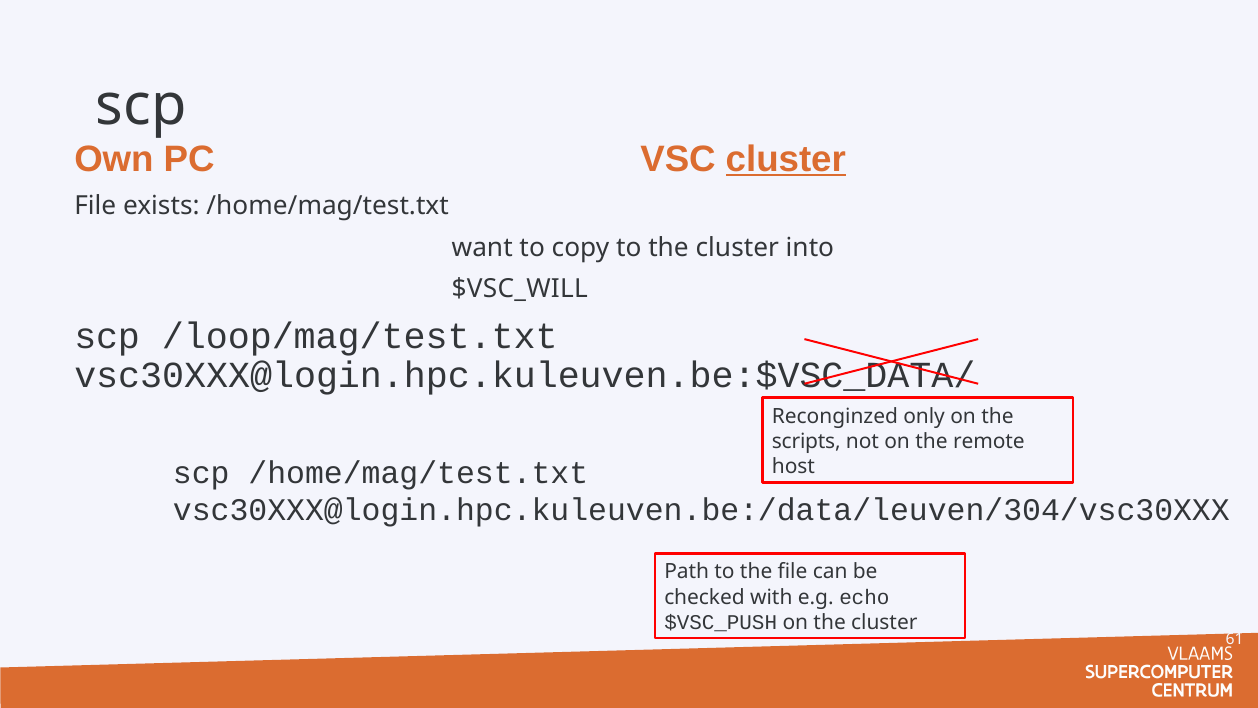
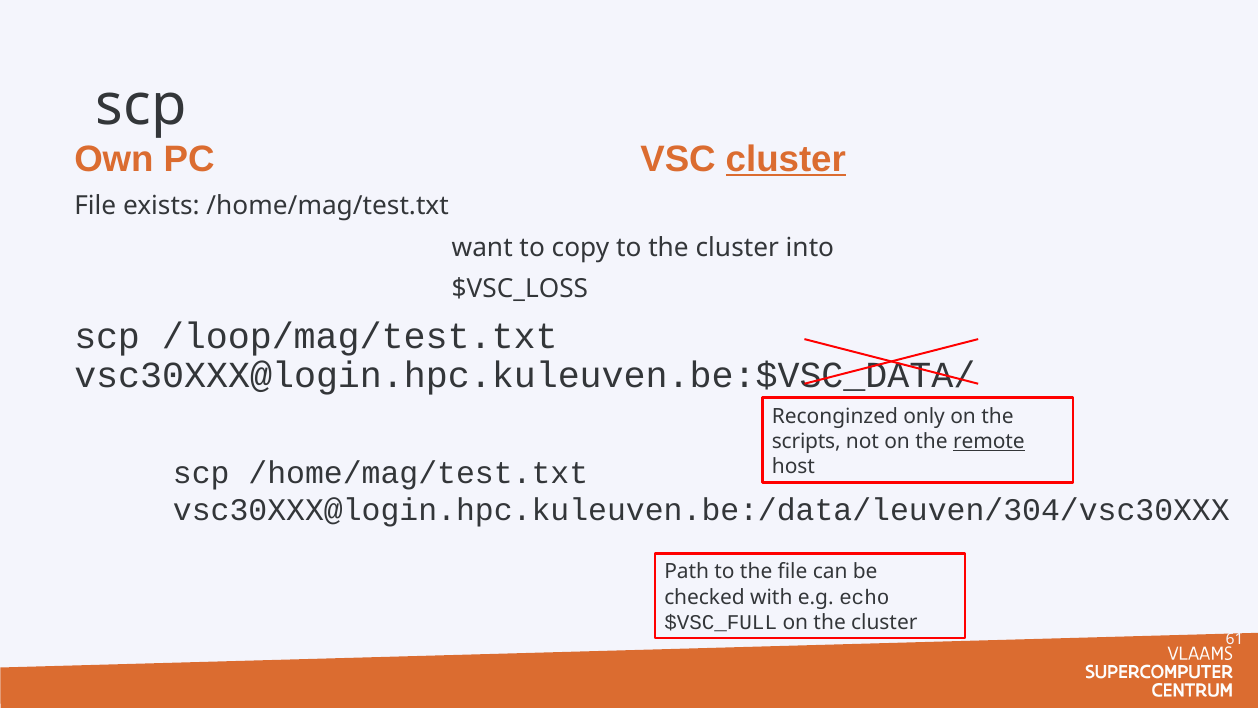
$VSC_WILL: $VSC_WILL -> $VSC_LOSS (520, 289)
remote underline: none -> present (989, 441)
$VSC_PUSH: $VSC_PUSH -> $VSC_FULL (721, 622)
